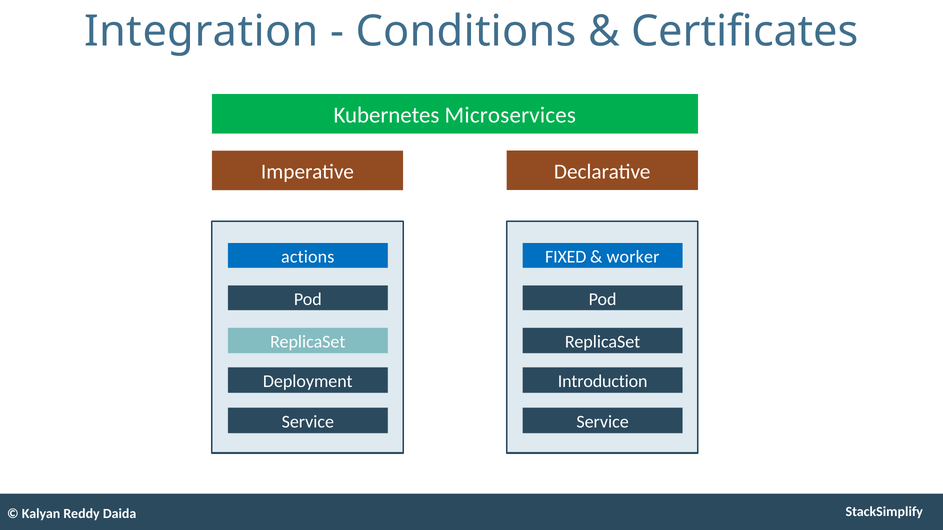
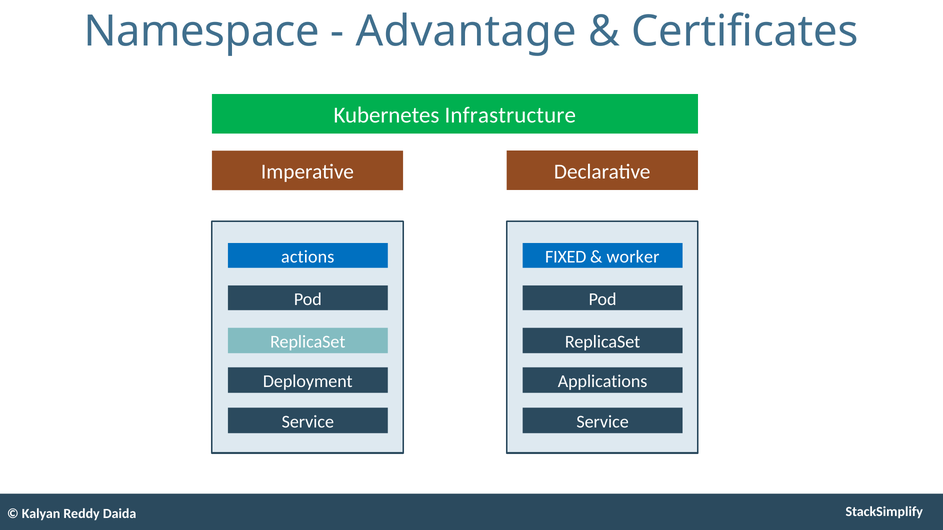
Integration: Integration -> Namespace (202, 32)
Conditions: Conditions -> Advantage (466, 32)
Microservices: Microservices -> Infrastructure (510, 116)
Introduction: Introduction -> Applications (603, 382)
